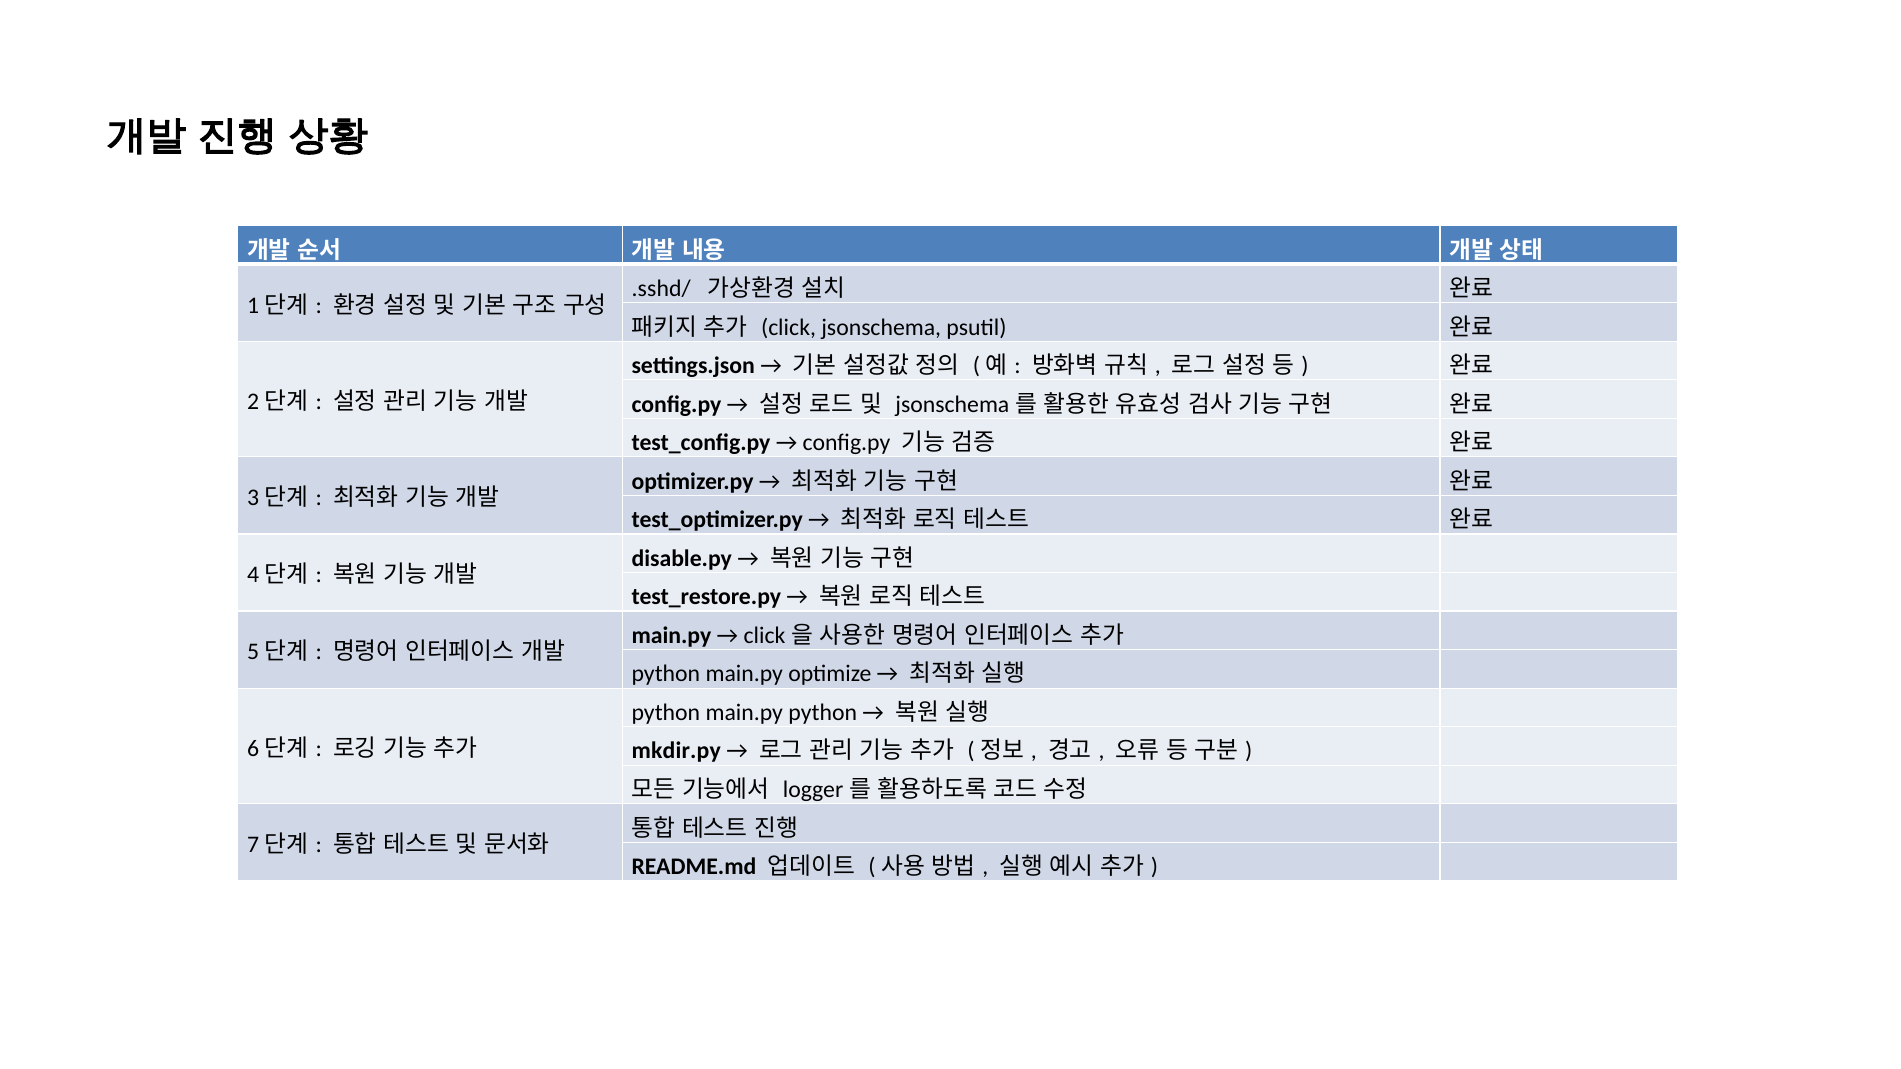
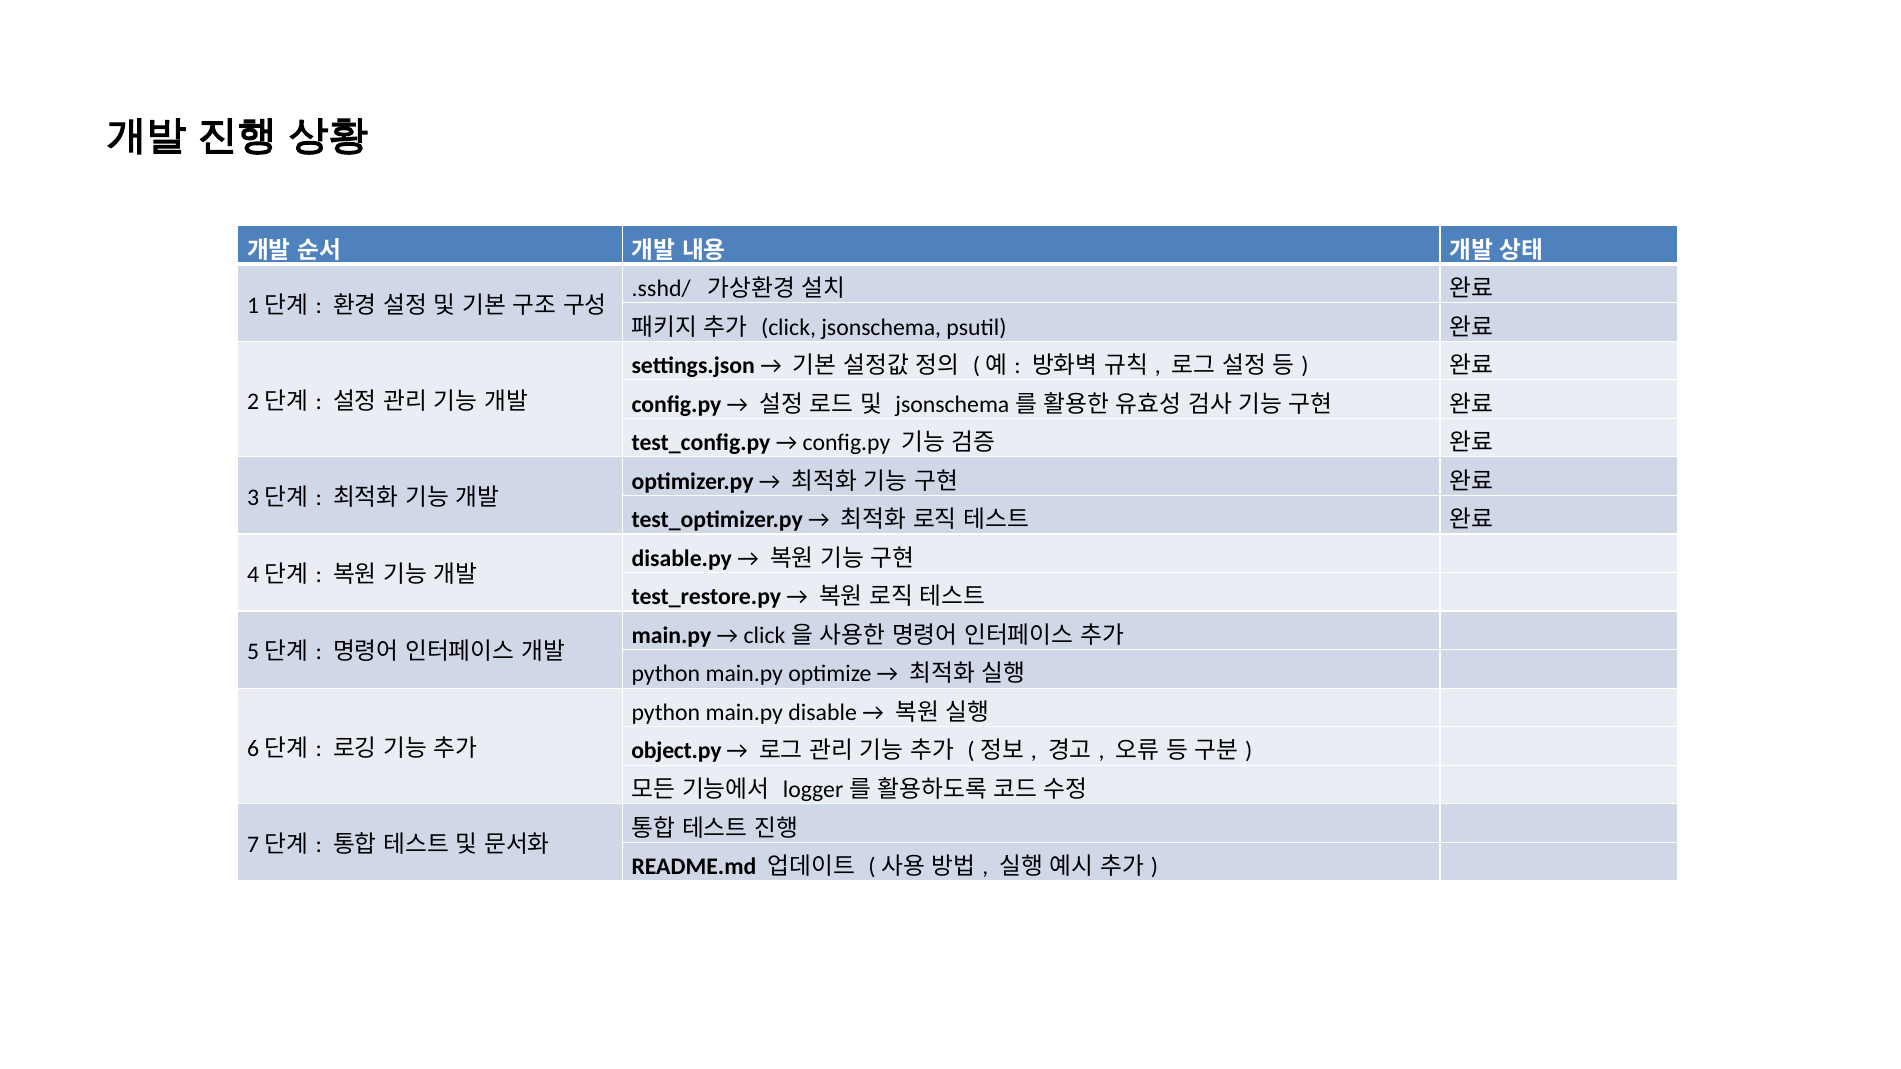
main.py python: python -> disable (823, 713)
mkdir.py: mkdir.py -> object.py (676, 751)
